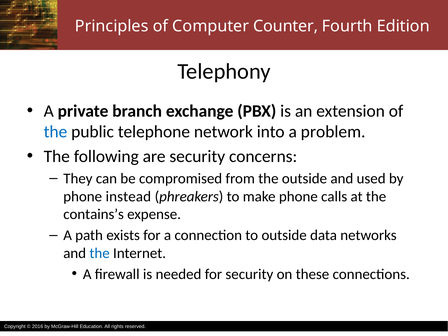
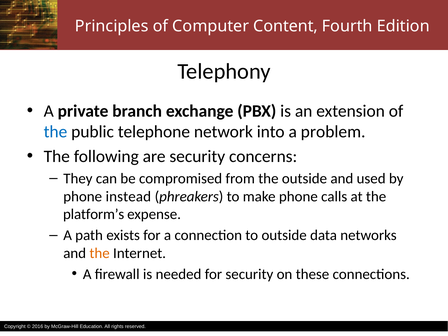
Counter: Counter -> Content (286, 26)
contains’s: contains’s -> platform’s (94, 214)
the colour: blue -> orange (100, 253)
